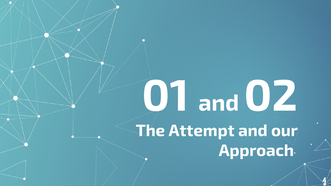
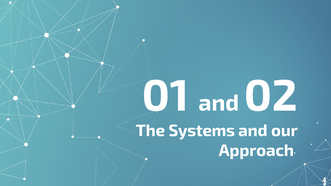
Attempt: Attempt -> Systems (202, 131)
